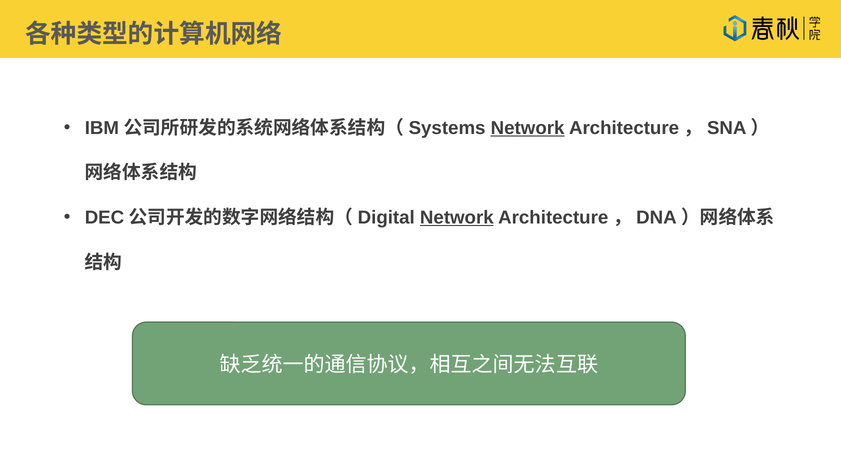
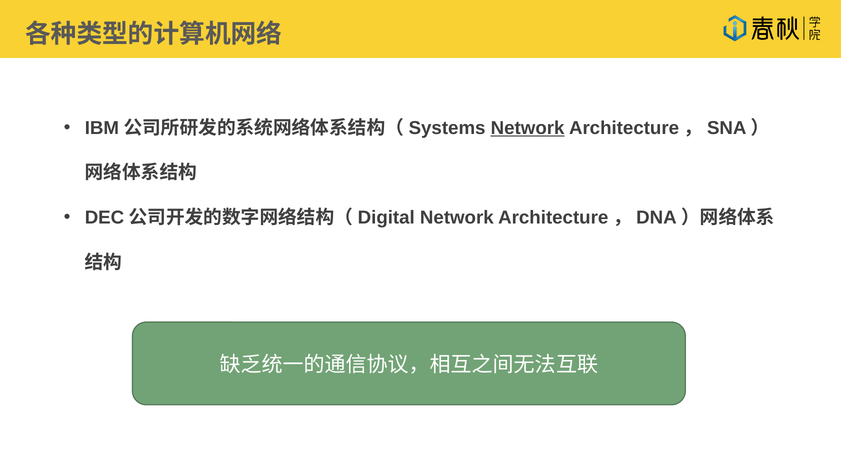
Network underline: present -> none (457, 218)
